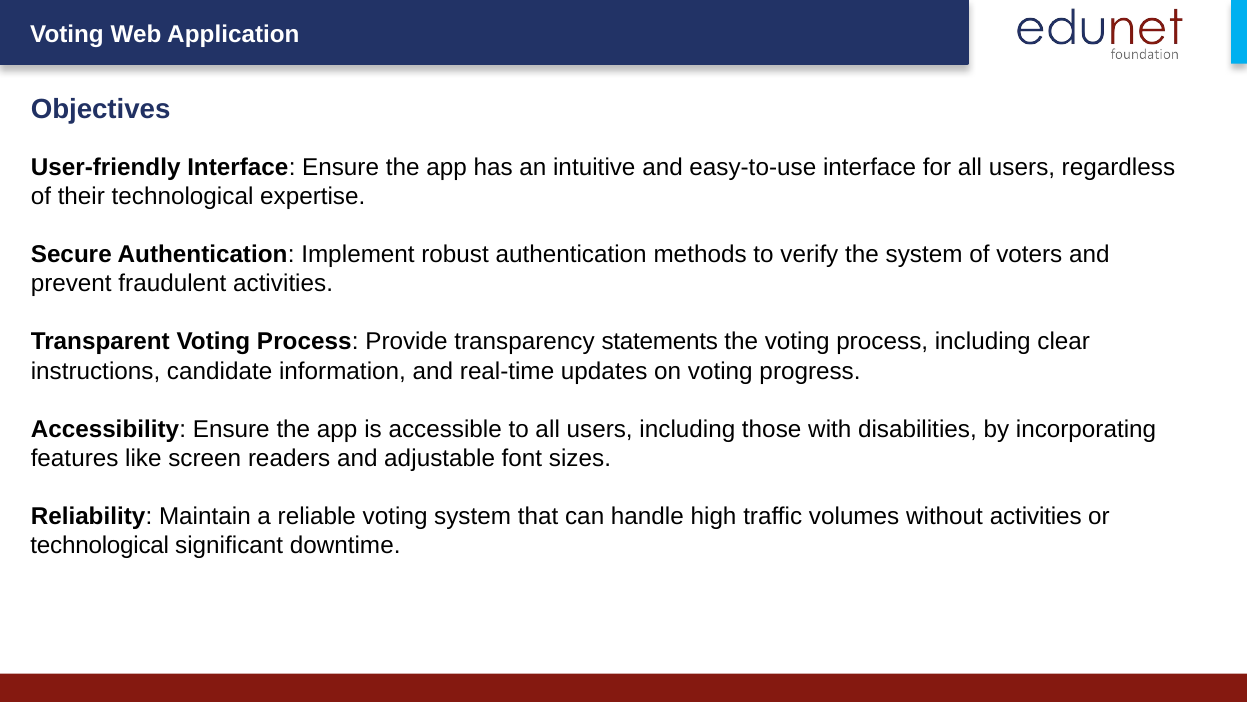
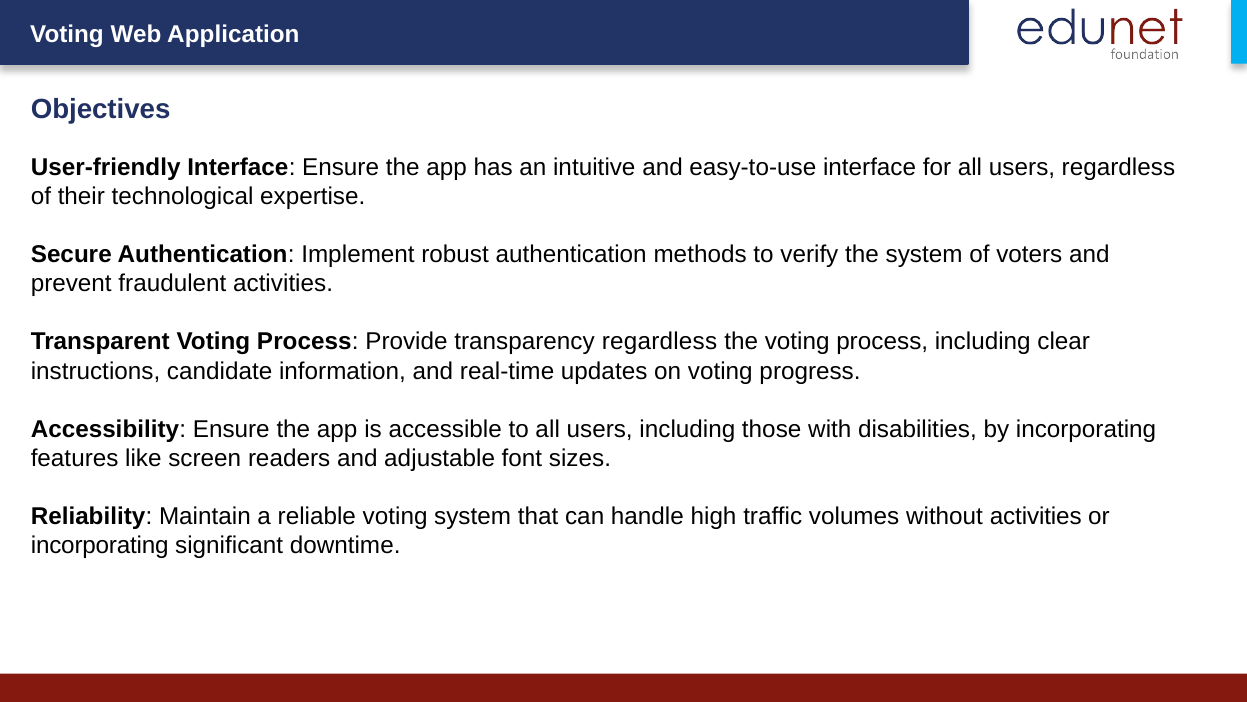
transparency statements: statements -> regardless (659, 342)
technological: technological -> incorporating (100, 545)
